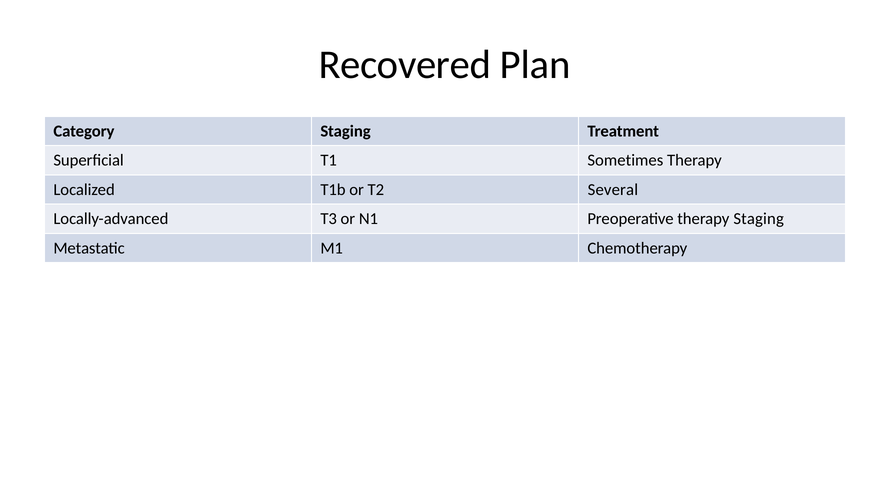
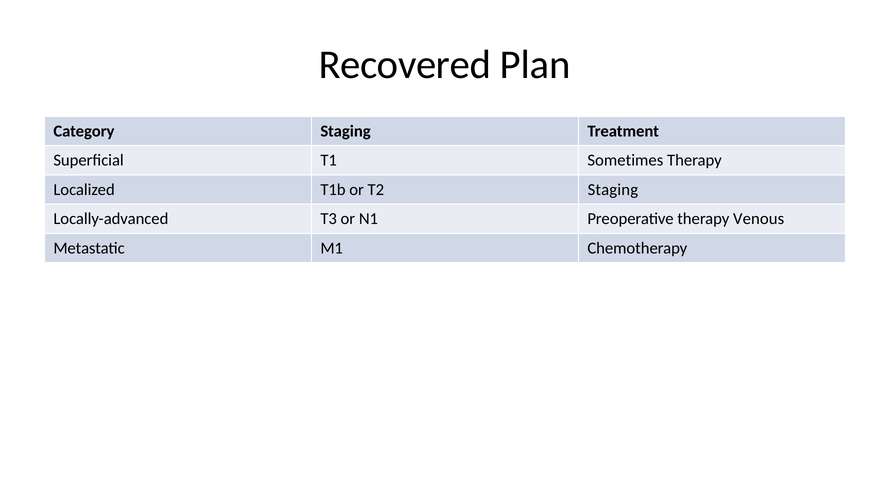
T2 Several: Several -> Staging (613, 190)
therapy Staging: Staging -> Venous (759, 219)
